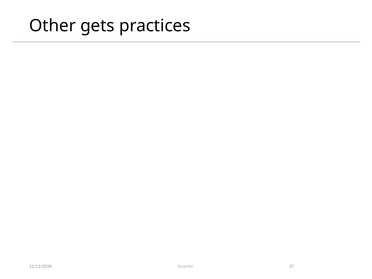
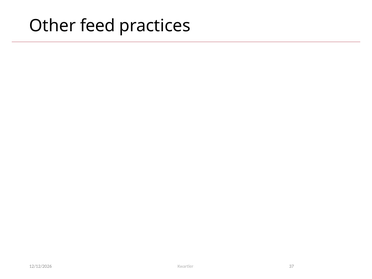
gets: gets -> feed (98, 26)
